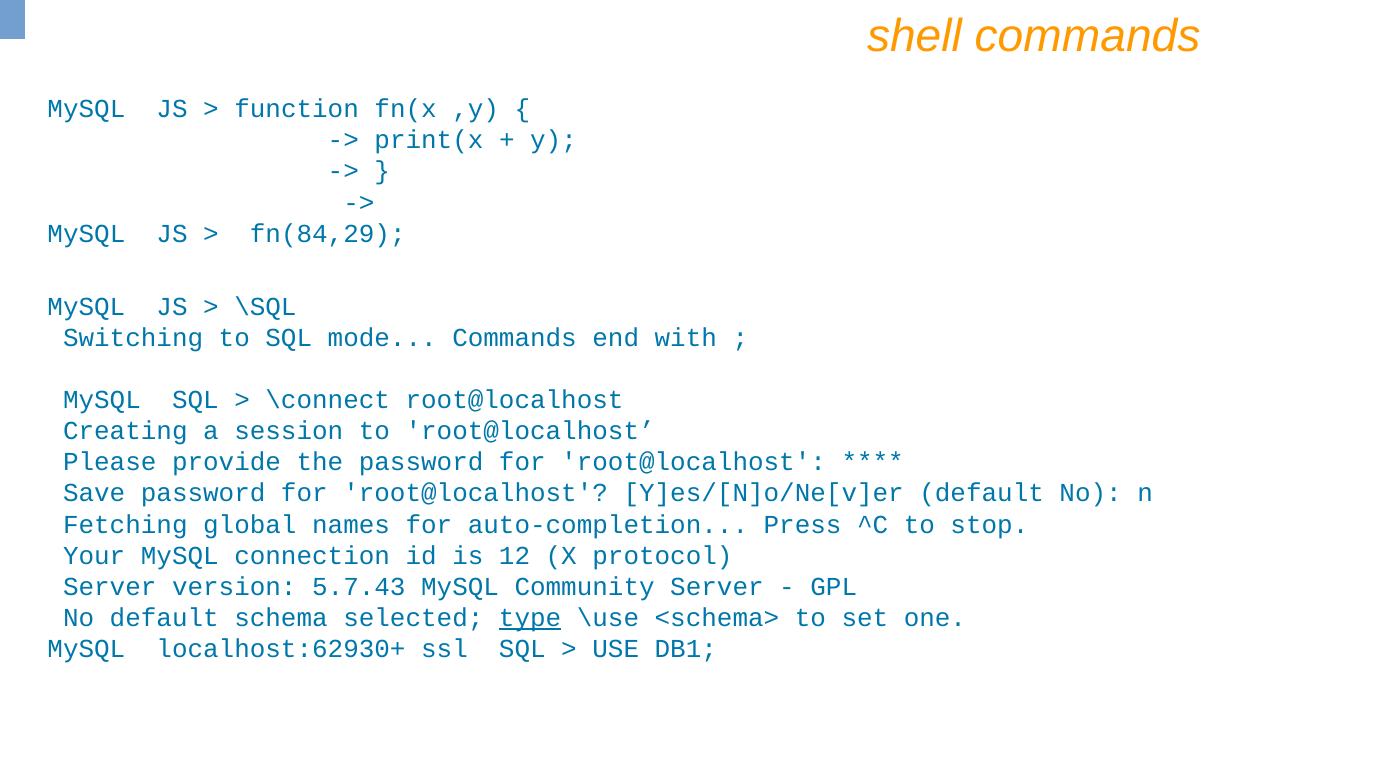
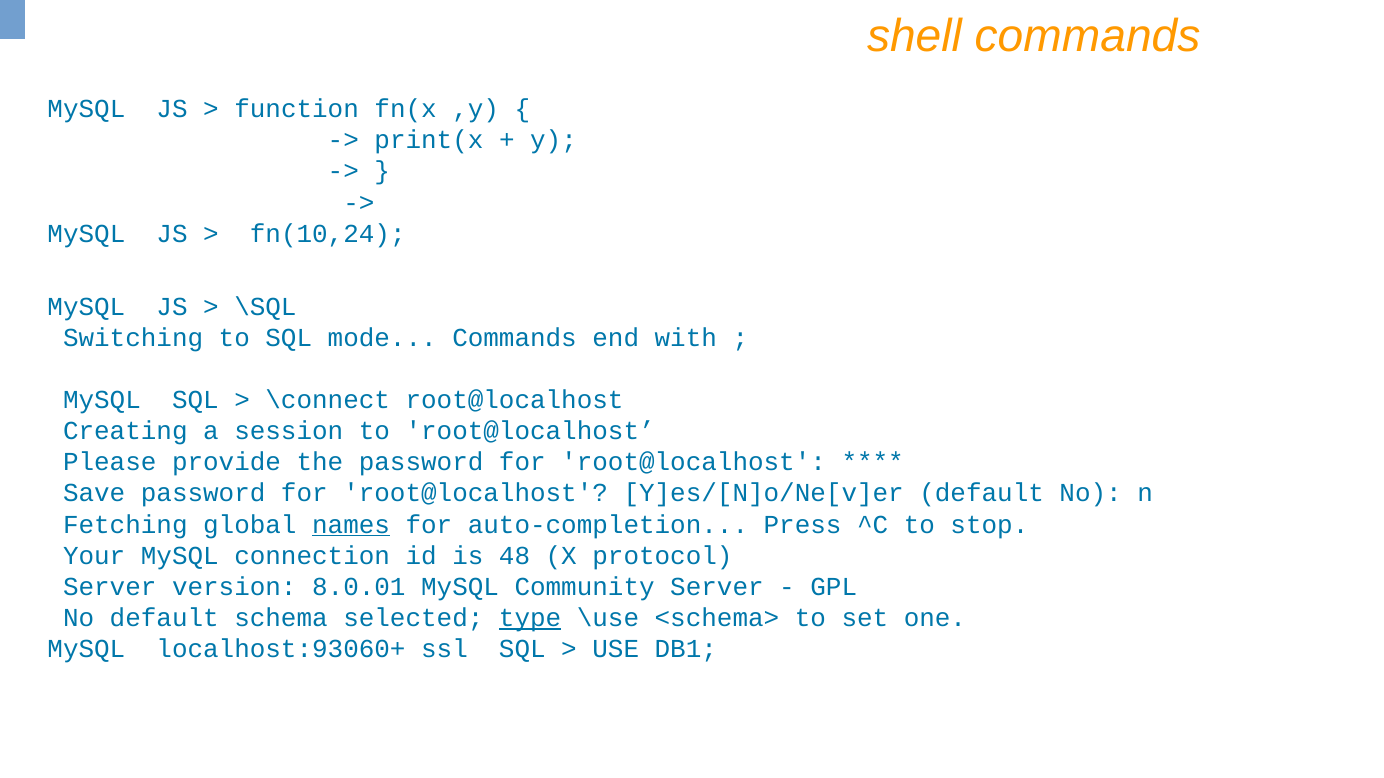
fn(84,29: fn(84,29 -> fn(10,24 (328, 234)
names underline: none -> present (351, 525)
12: 12 -> 48 (515, 556)
5.7.43: 5.7.43 -> 8.0.01 (359, 587)
localhost:62930+: localhost:62930+ -> localhost:93060+ (281, 649)
